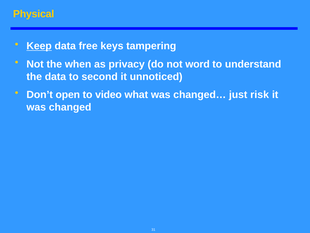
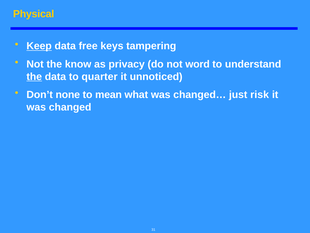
when: when -> know (78, 64)
the underline: none -> present (34, 76)
second: second -> quarter (100, 76)
open: open -> none (68, 95)
video: video -> mean (109, 95)
